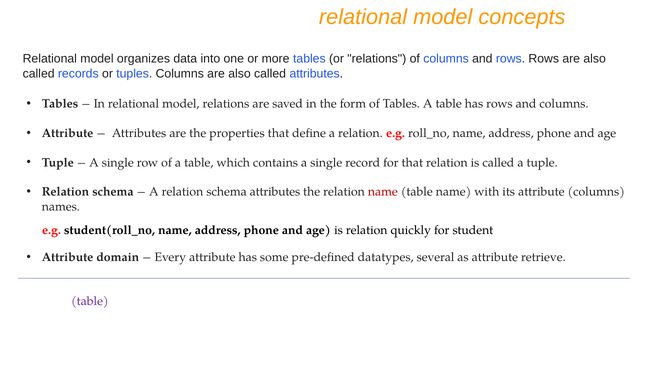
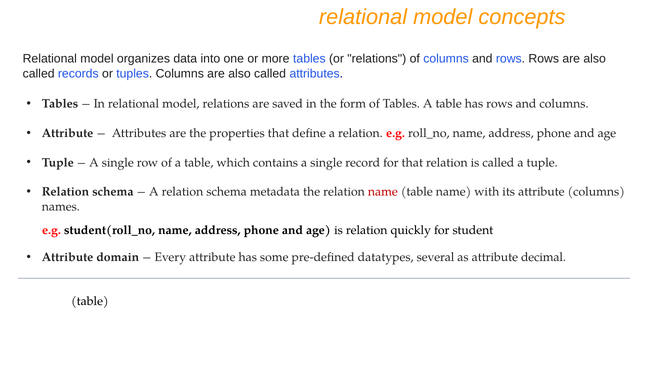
schema attributes: attributes -> metadata (275, 192)
retrieve: retrieve -> decimal (543, 257)
table colour: purple -> black (90, 301)
